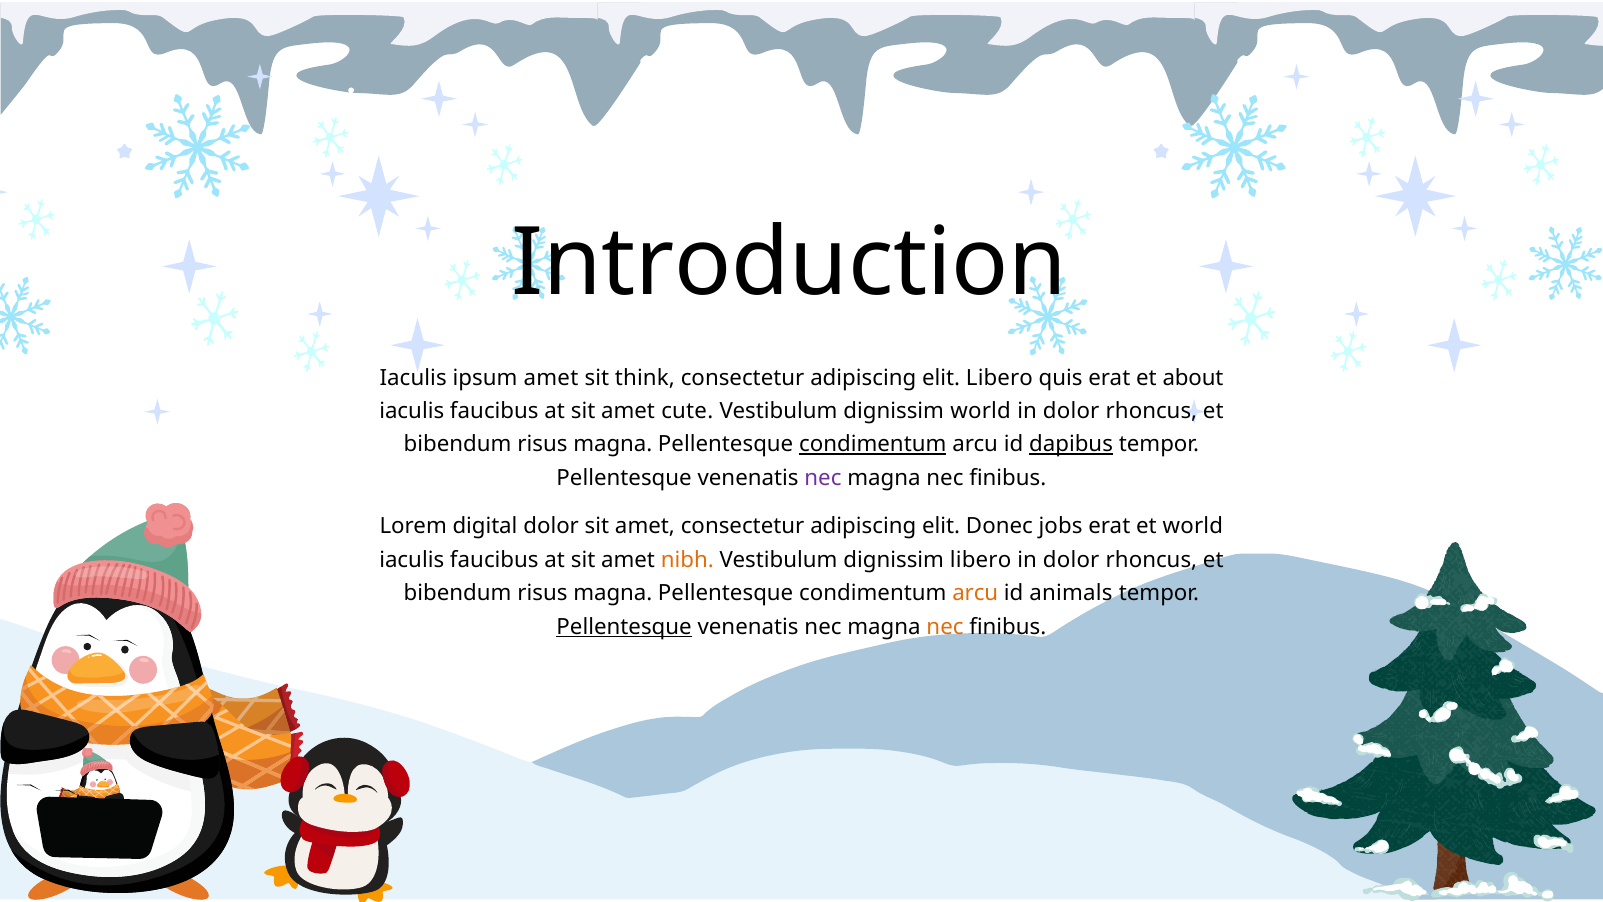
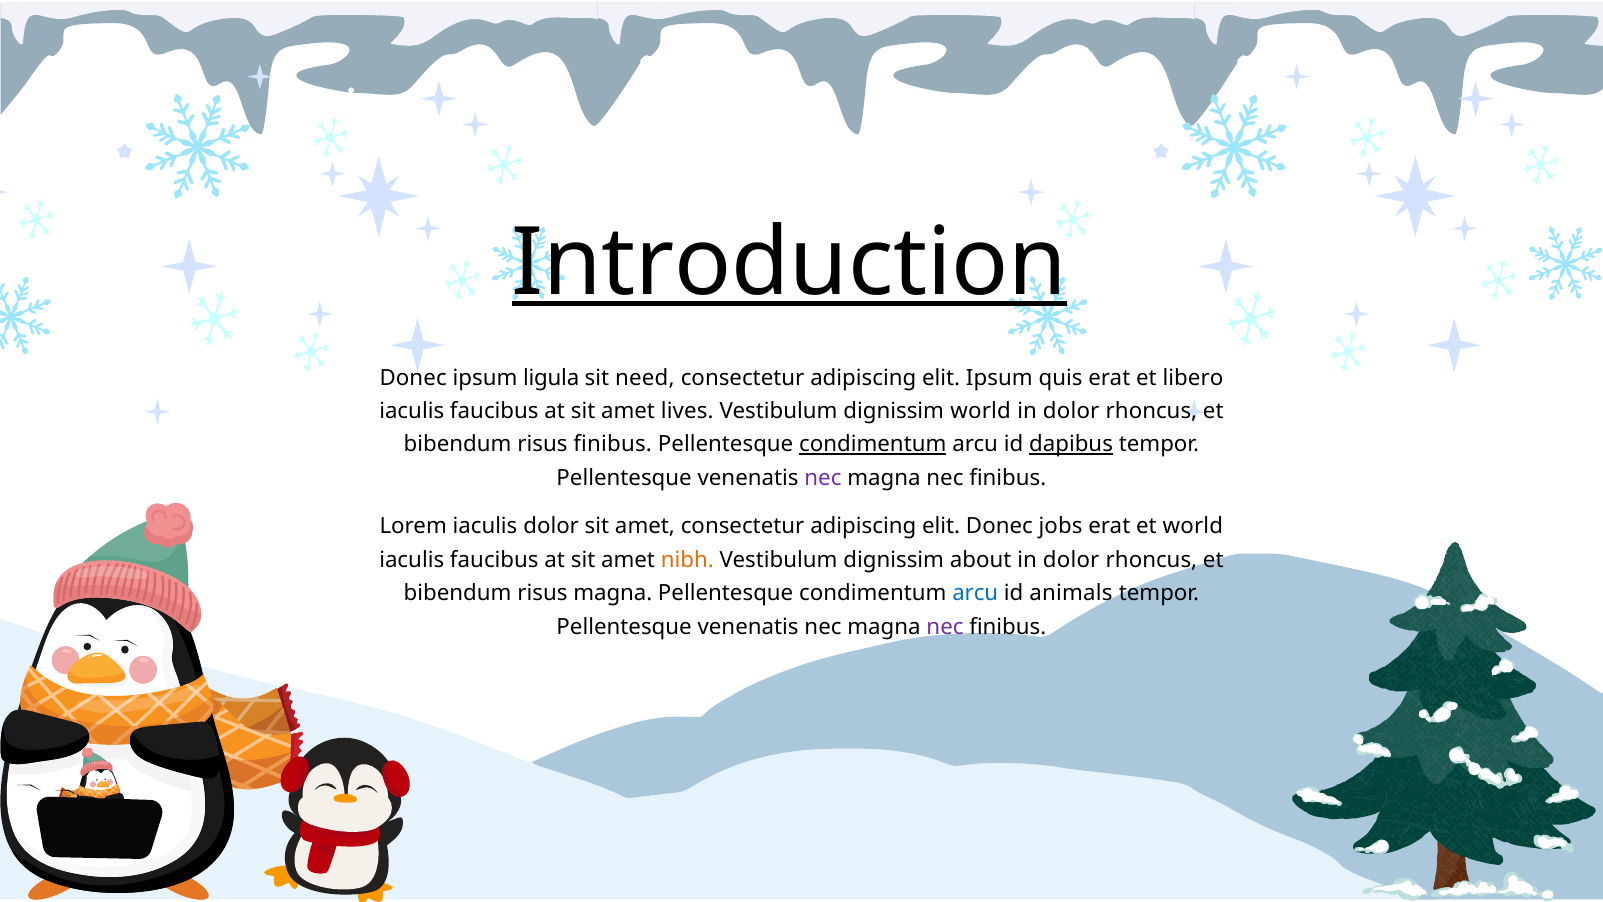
Introduction underline: none -> present (789, 263)
Iaculis: Iaculis -> Donec (413, 378)
ipsum amet: amet -> ligula (551, 378)
think: think -> need (645, 378)
elit Libero: Libero -> Ipsum (999, 378)
about: about -> libero (1193, 378)
cute: cute -> lives (687, 411)
magna: magna -> finibus (613, 444)
Lorem digital: digital -> iaculis (485, 526)
dignissim libero: libero -> about (981, 560)
arcu colour: orange -> blue (975, 593)
Pellentesque underline: present -> none (624, 627)
nec colour: orange -> purple (945, 627)
